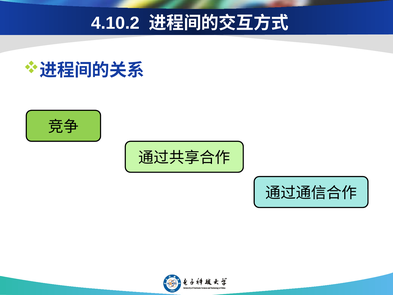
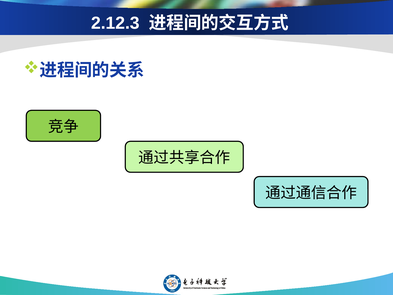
4.10.2: 4.10.2 -> 2.12.3 (115, 23)
